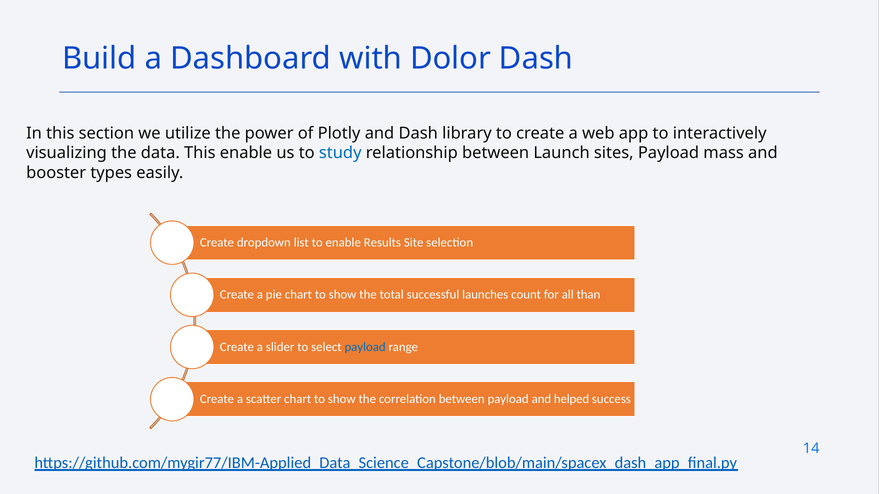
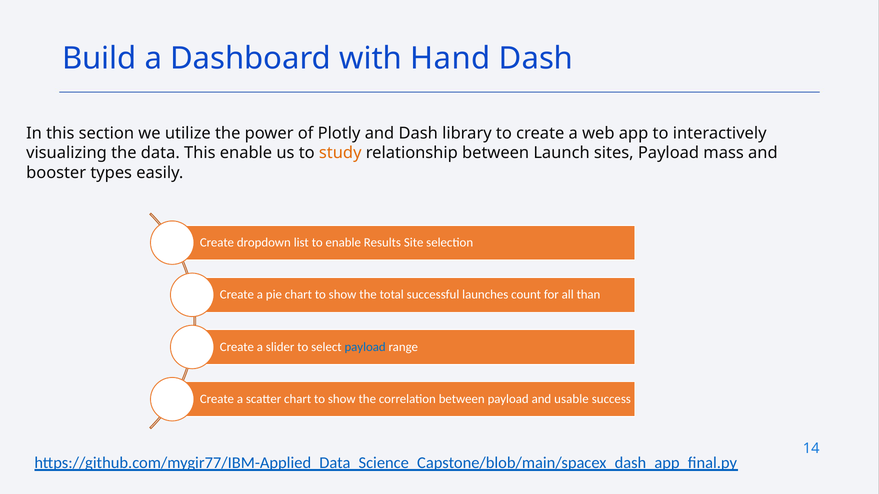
Dolor: Dolor -> Hand (450, 59)
study colour: blue -> orange (340, 153)
helped: helped -> usable (571, 399)
